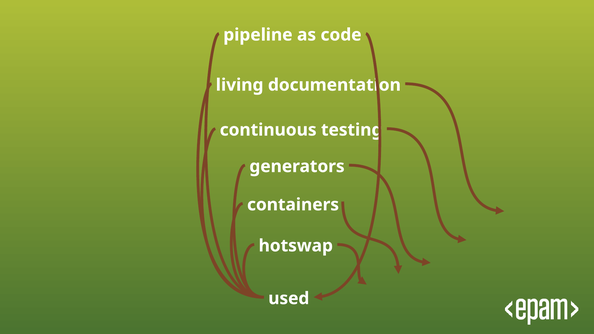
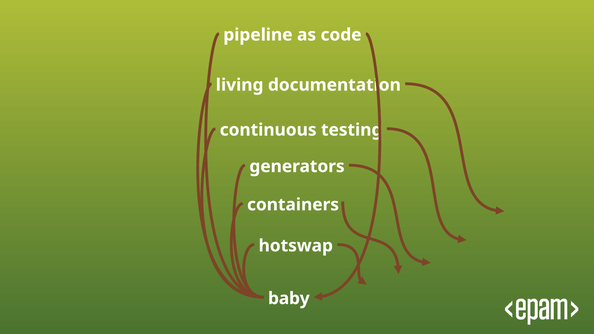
used: used -> baby (289, 299)
